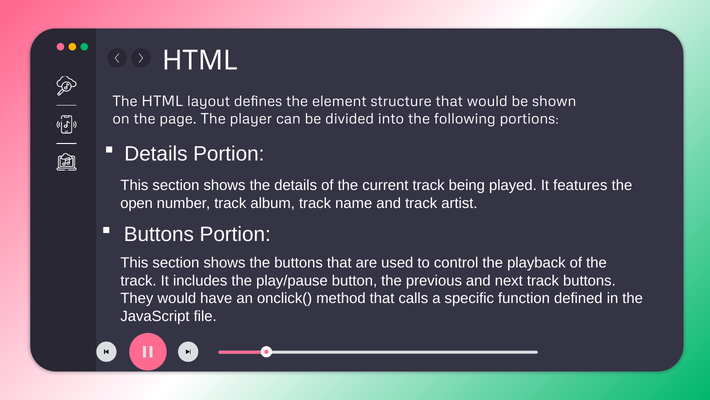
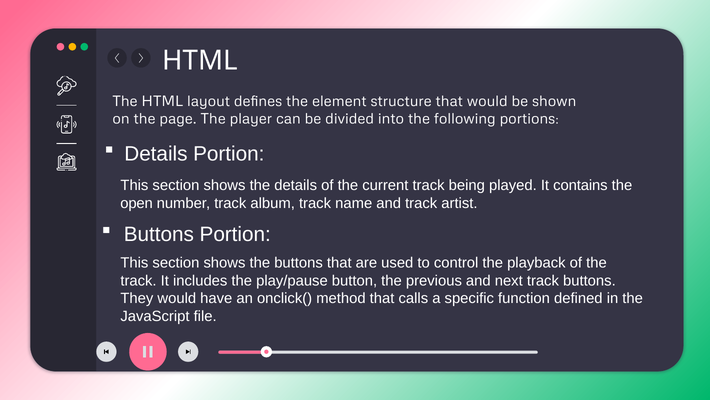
features: features -> contains (580, 185)
